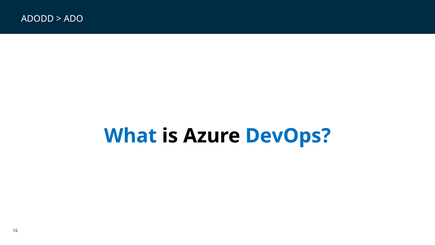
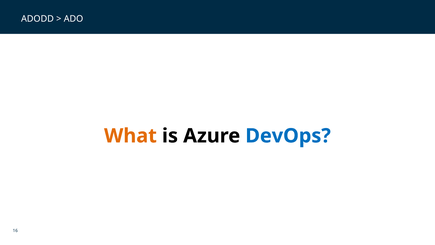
What colour: blue -> orange (130, 136)
